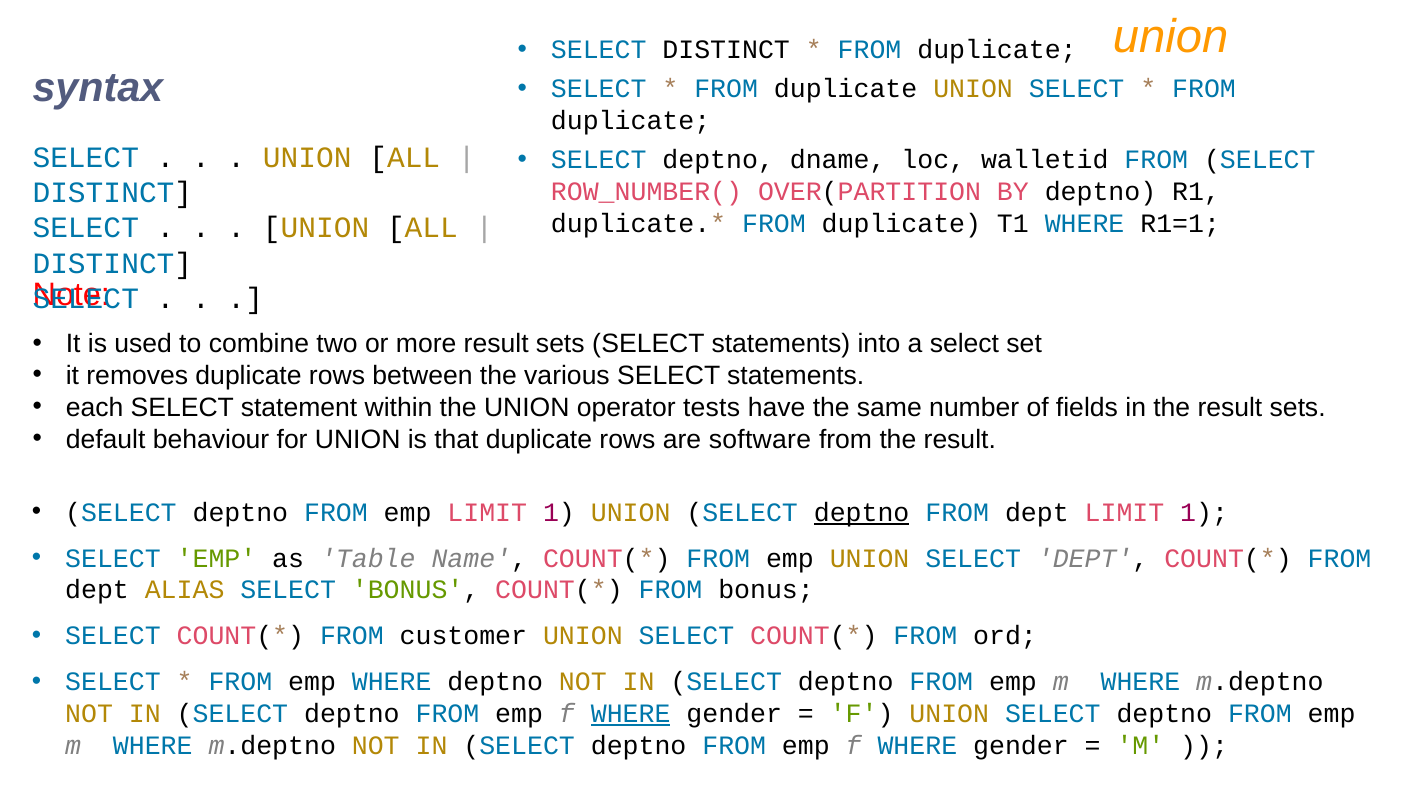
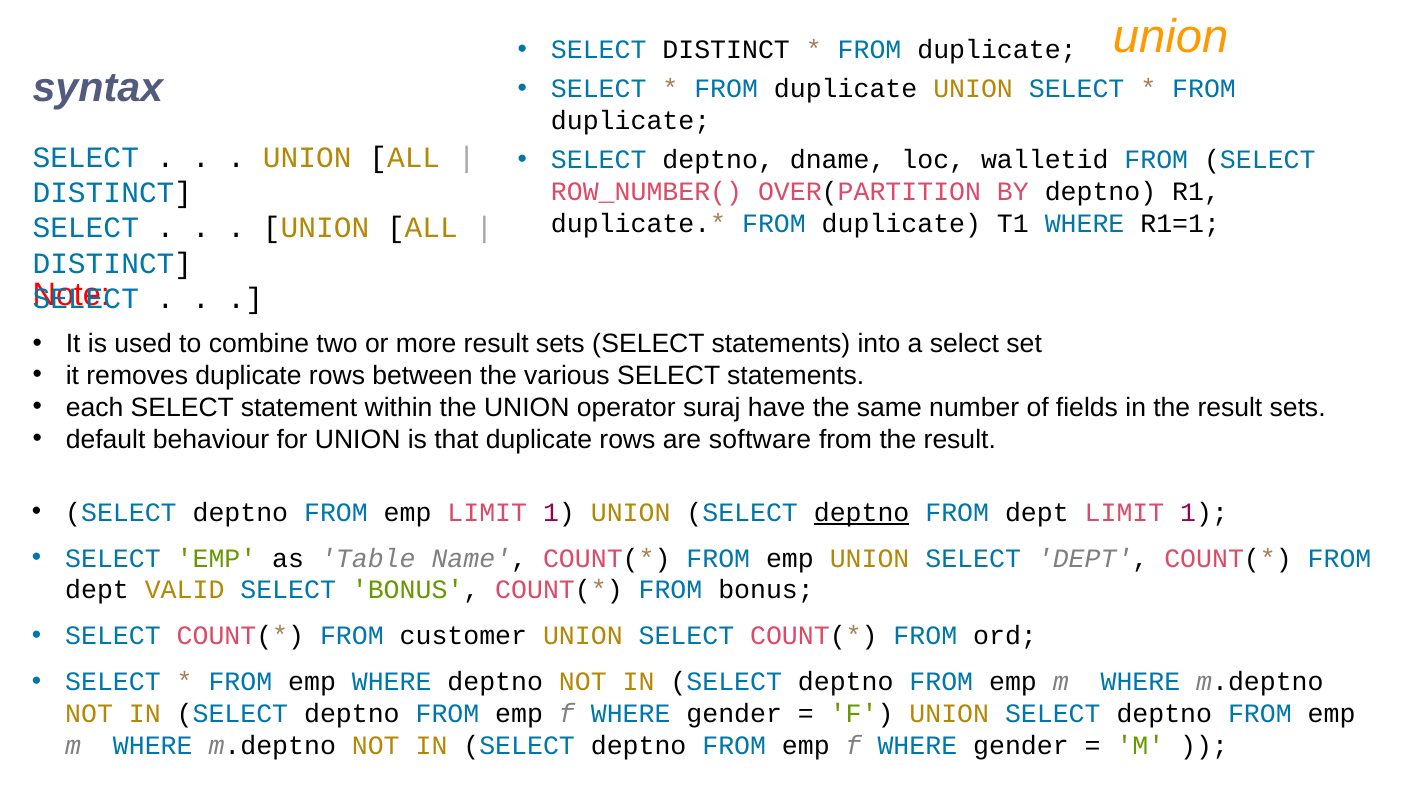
tests: tests -> suraj (712, 408)
ALIAS: ALIAS -> VALID (185, 590)
WHERE underline: present -> none (631, 714)
